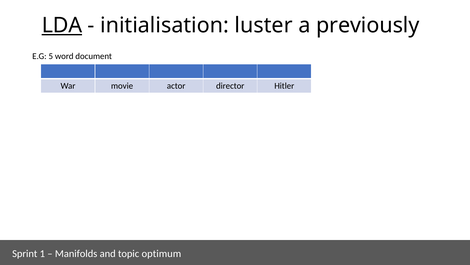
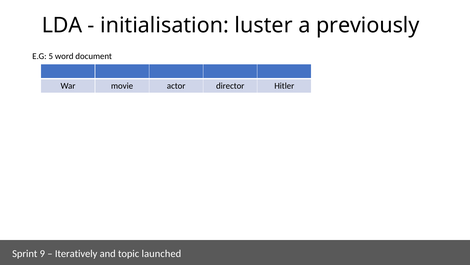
LDA underline: present -> none (62, 25)
1: 1 -> 9 (42, 253)
Manifolds: Manifolds -> Iteratively (76, 253)
optimum: optimum -> launched (161, 253)
